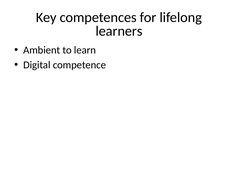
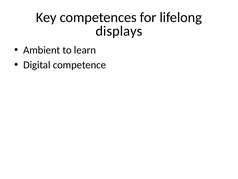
learners: learners -> displays (119, 31)
